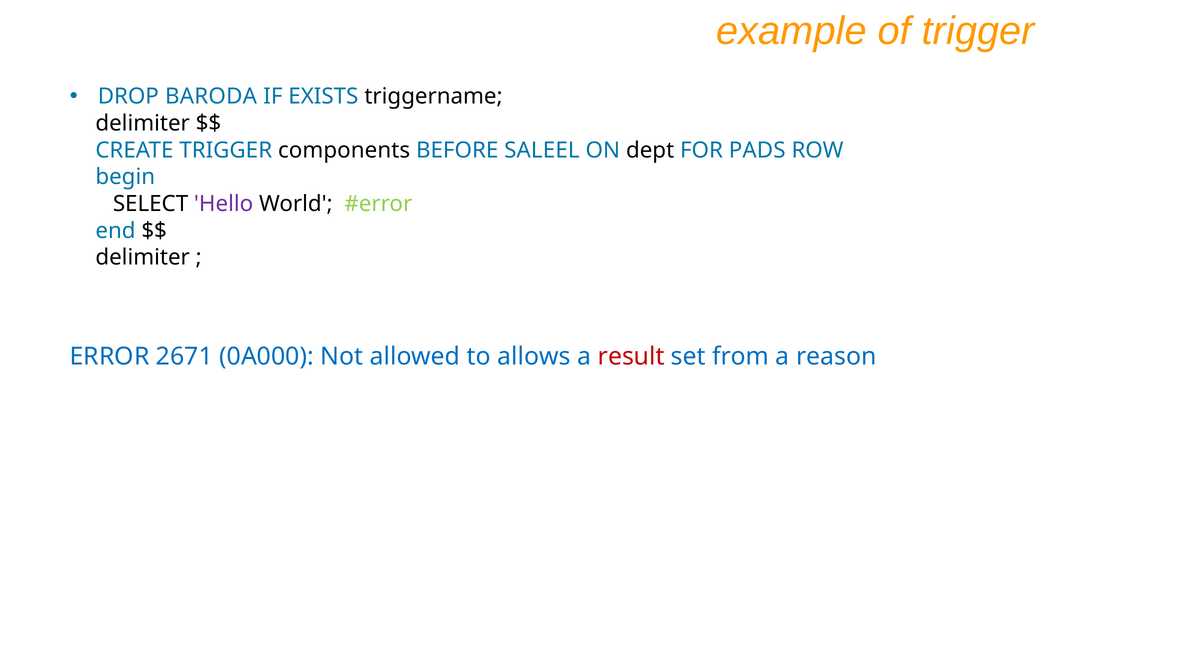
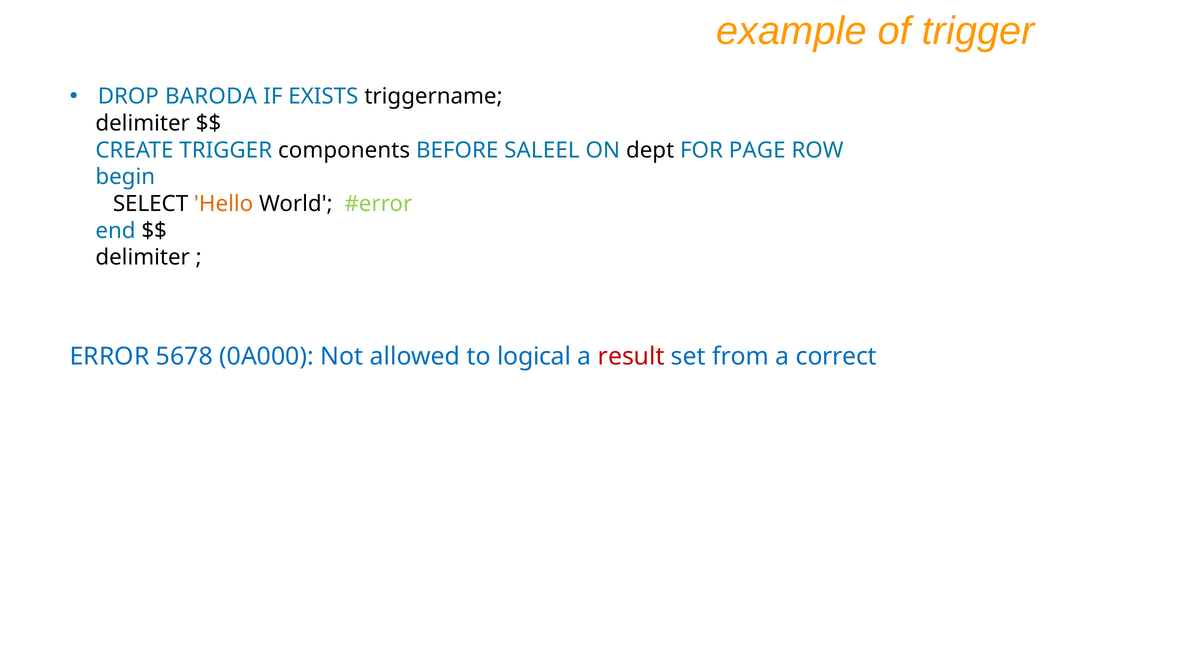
PADS: PADS -> PAGE (757, 150)
Hello colour: purple -> orange (224, 204)
2671: 2671 -> 5678 (184, 357)
allows: allows -> logical (534, 357)
reason: reason -> correct (836, 357)
